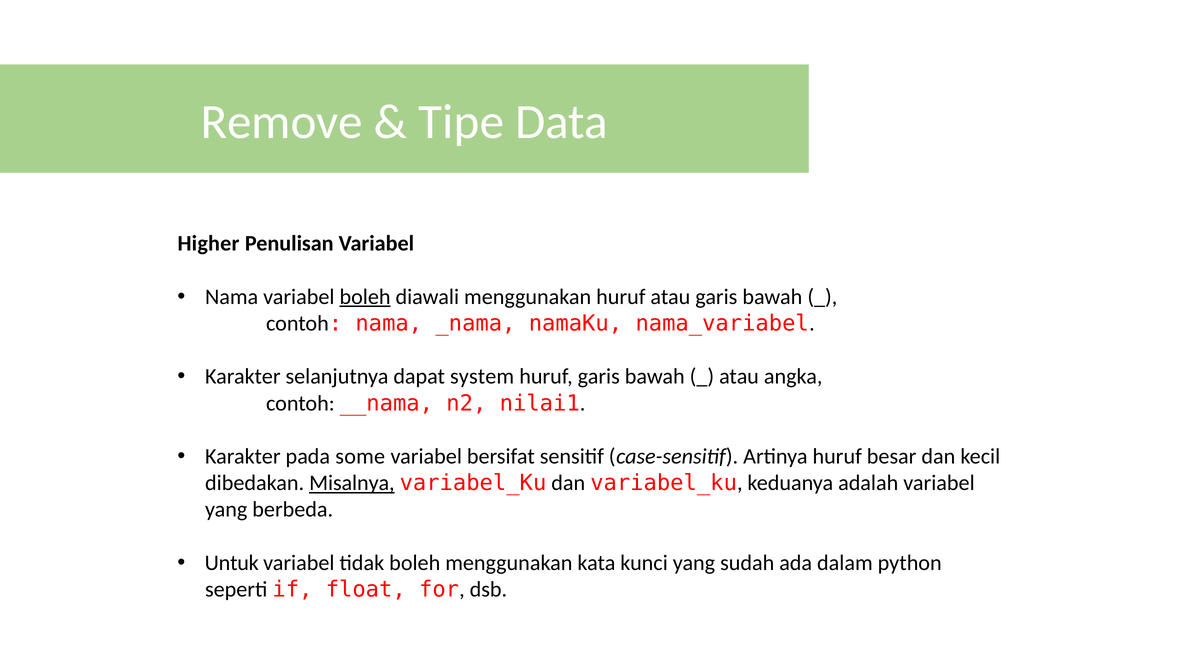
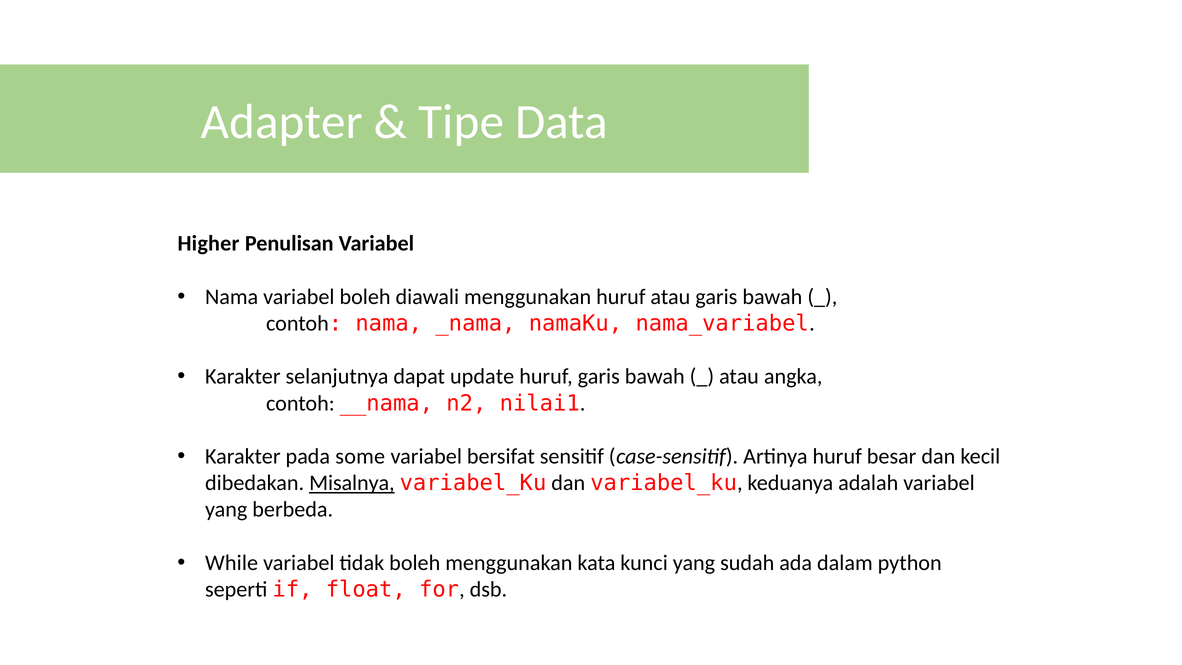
Remove: Remove -> Adapter (282, 122)
boleh underline: present -> none (365, 297)
system: system -> update (482, 377)
Untuk: Untuk -> While (232, 563)
